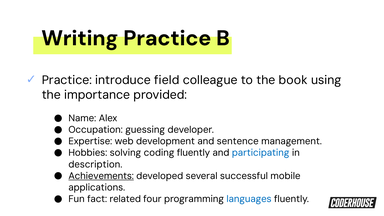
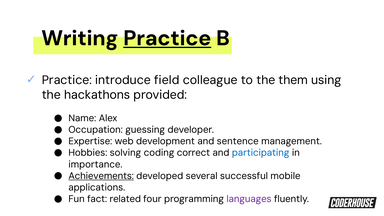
Practice underline: none -> present (167, 38)
book: book -> them (293, 80)
importance: importance -> hackathons (97, 95)
coding fluently: fluently -> correct (193, 153)
description: description -> importance (95, 164)
languages colour: blue -> purple (249, 199)
